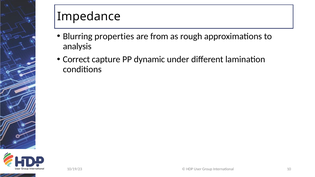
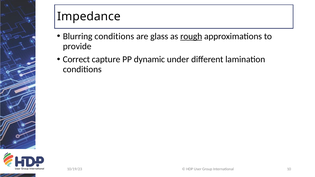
Blurring properties: properties -> conditions (114, 36)
from: from -> glass (159, 36)
rough underline: none -> present (191, 36)
analysis: analysis -> provide (77, 46)
